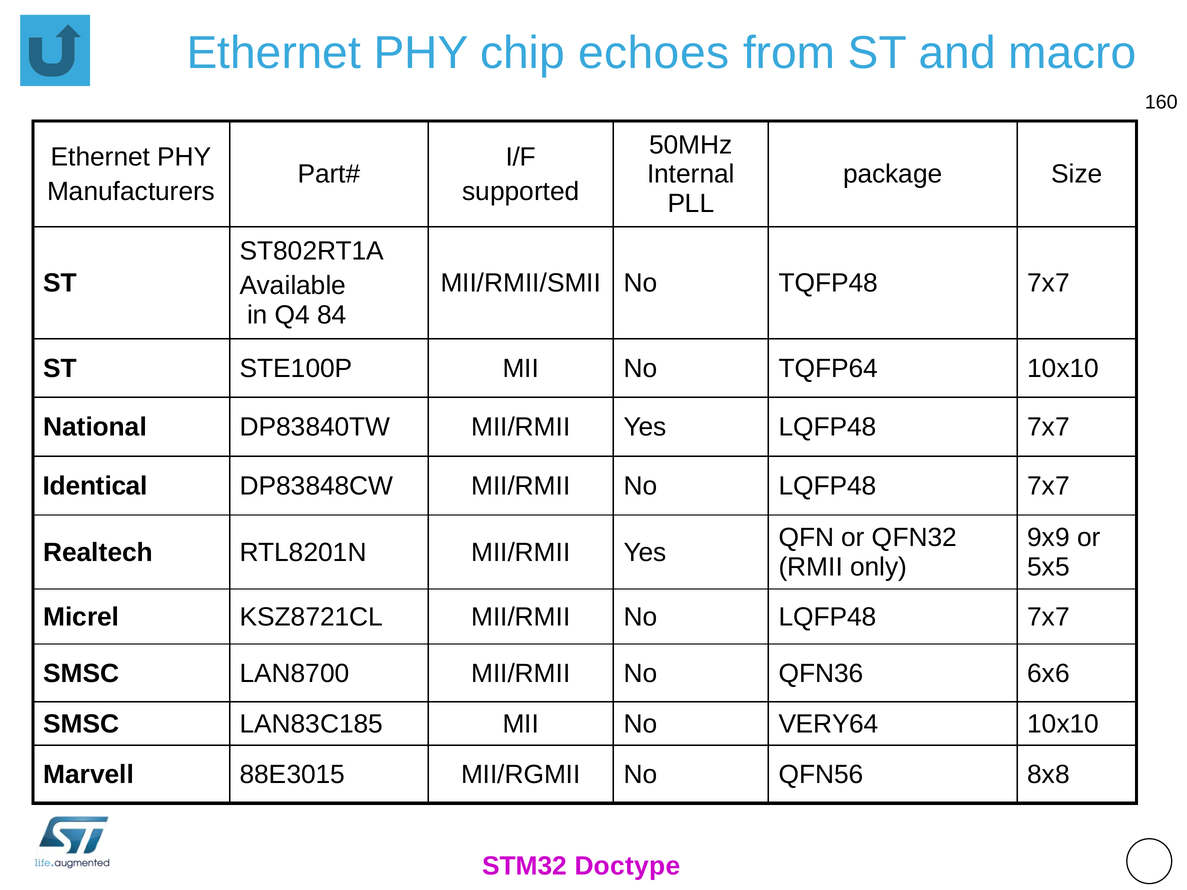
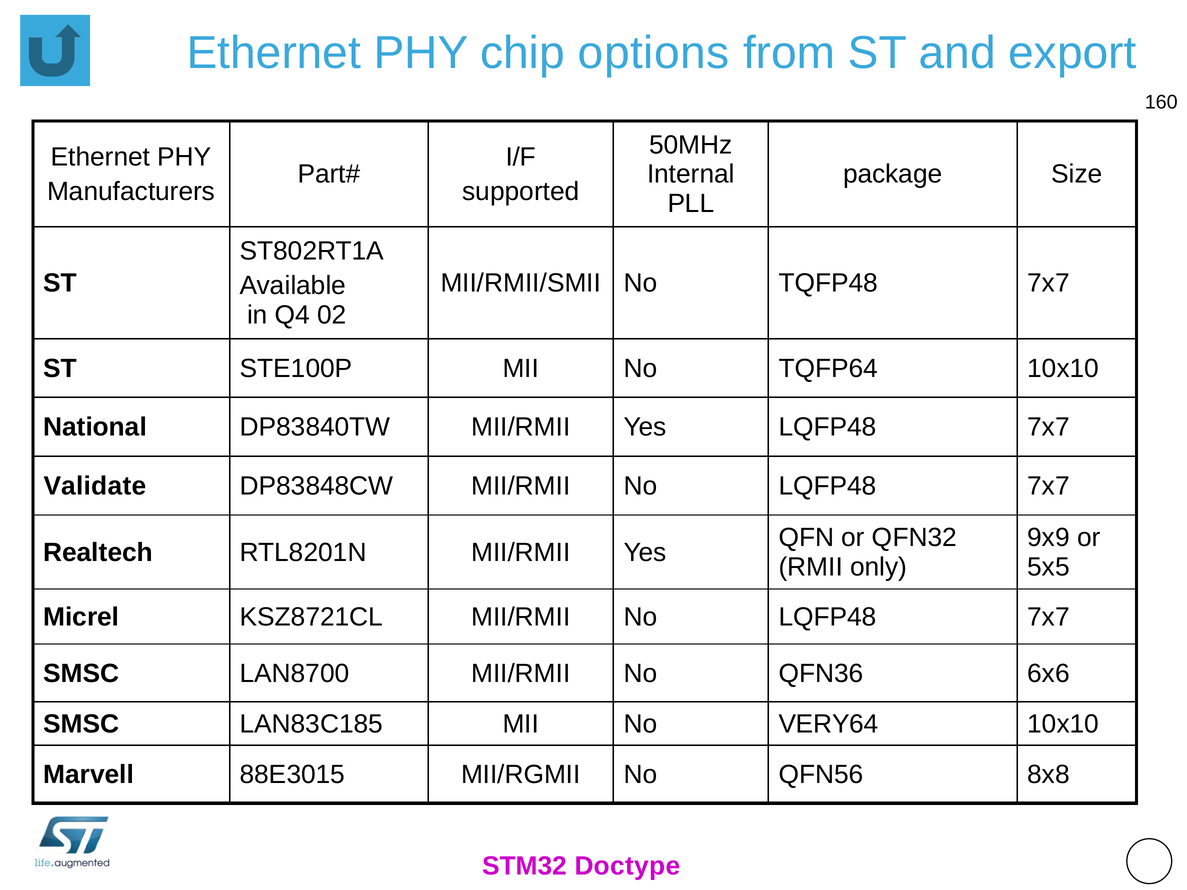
echoes: echoes -> options (654, 53)
macro: macro -> export (1072, 53)
84: 84 -> 02 (332, 315)
Identical: Identical -> Validate (95, 486)
